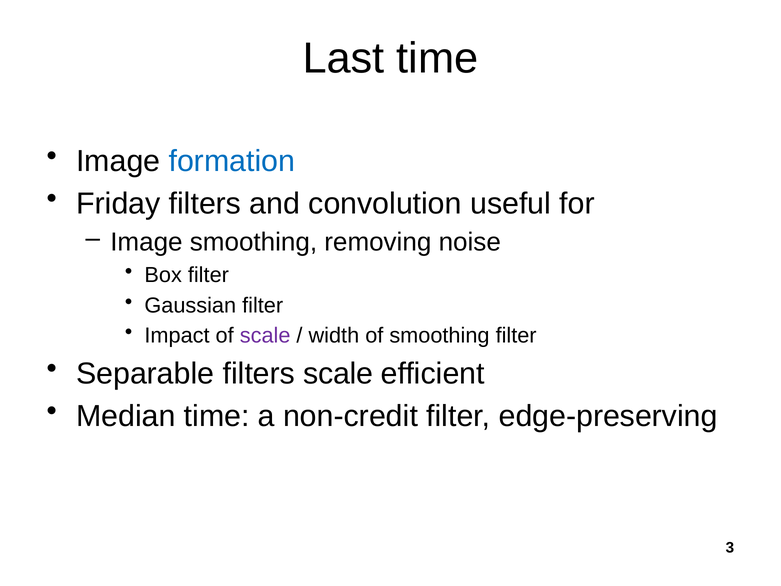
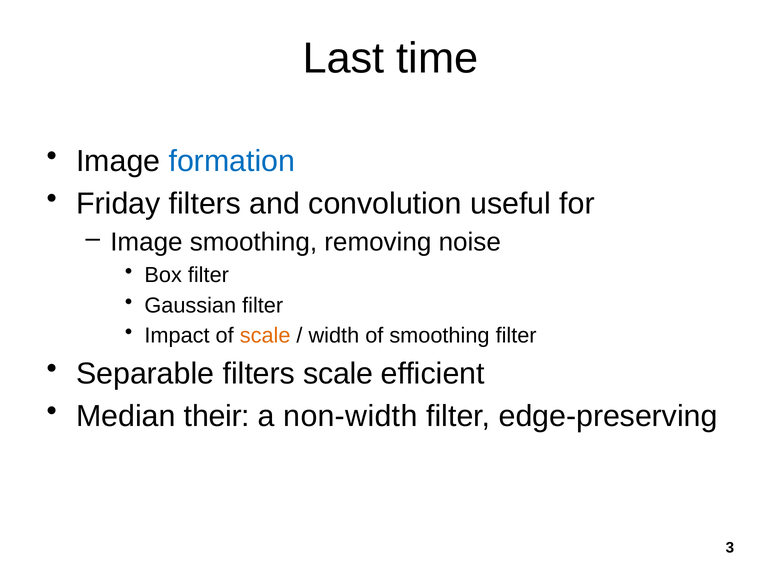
scale colour: purple -> orange (265, 336)
Median time: time -> their (217, 416)
non-credit: non-credit -> non-width (350, 416)
